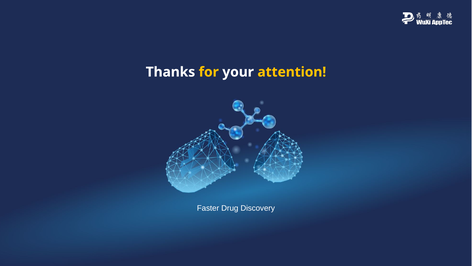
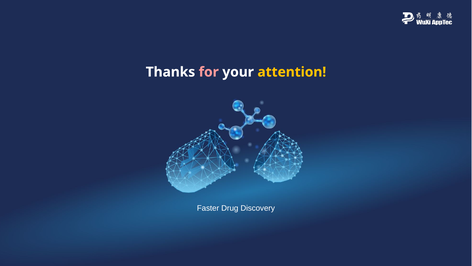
for colour: yellow -> pink (209, 72)
